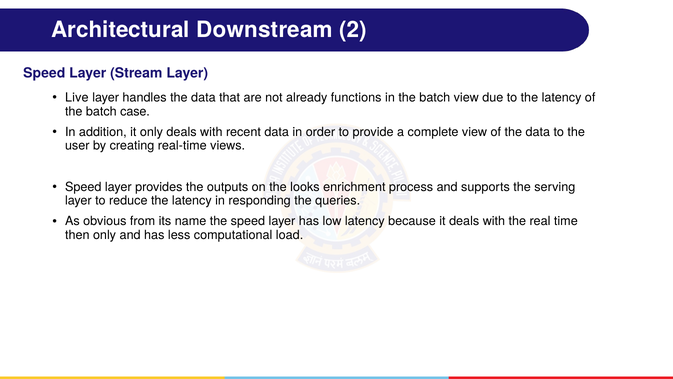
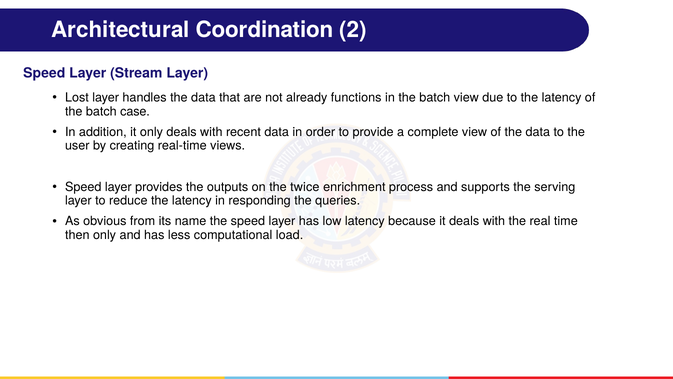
Downstream: Downstream -> Coordination (265, 30)
Live: Live -> Lost (77, 98)
looks: looks -> twice (305, 187)
